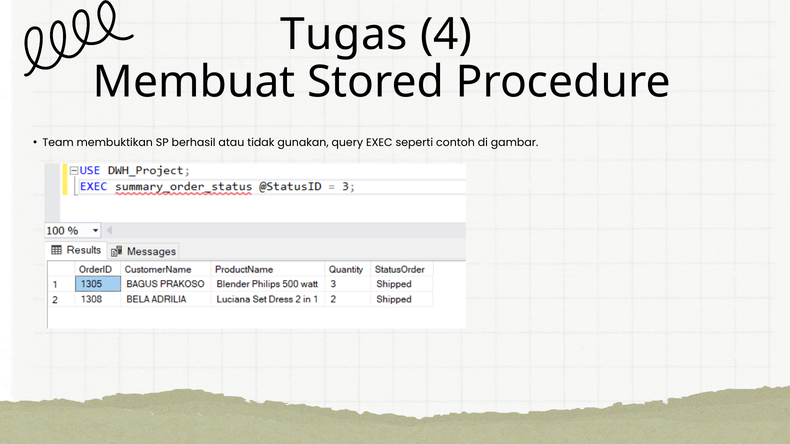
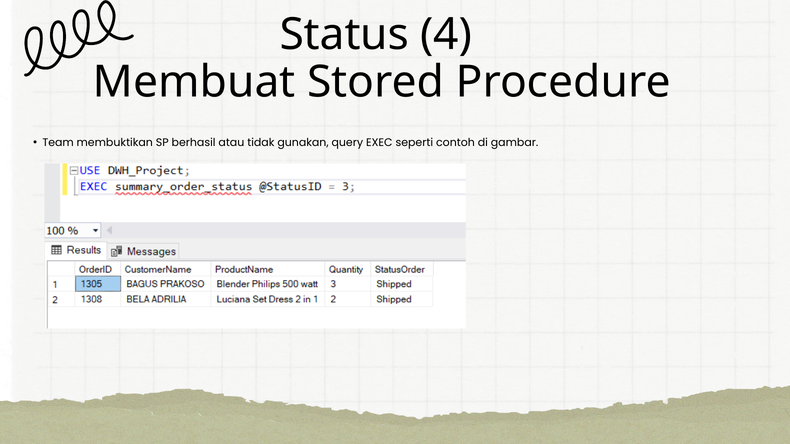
Tugas: Tugas -> Status (344, 34)
